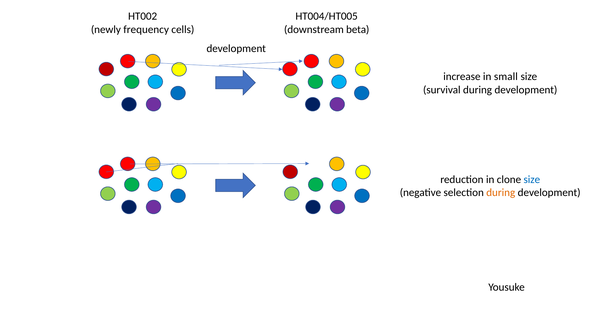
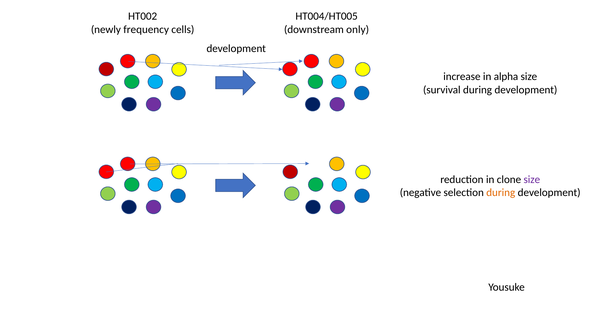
beta: beta -> only (358, 30)
small: small -> alpha (506, 77)
size colour: blue -> purple (532, 180)
